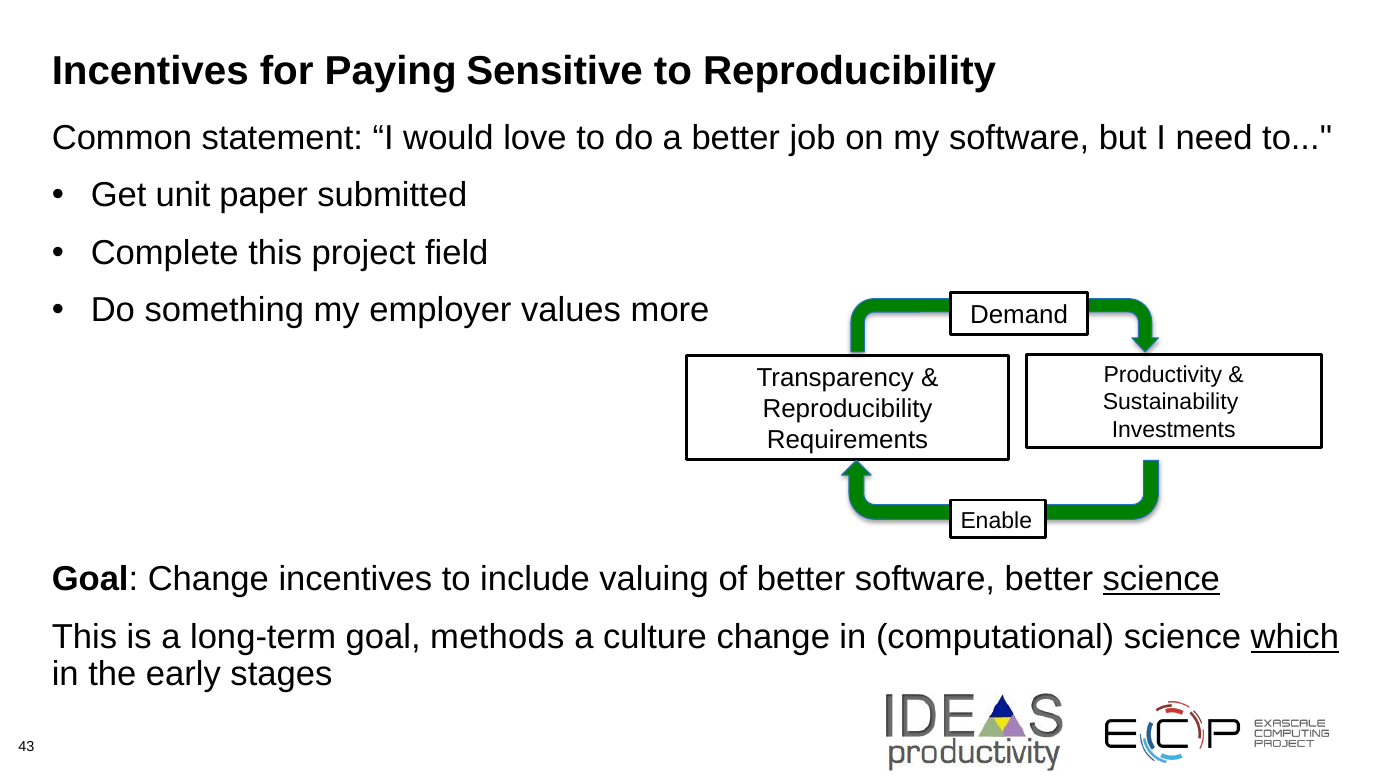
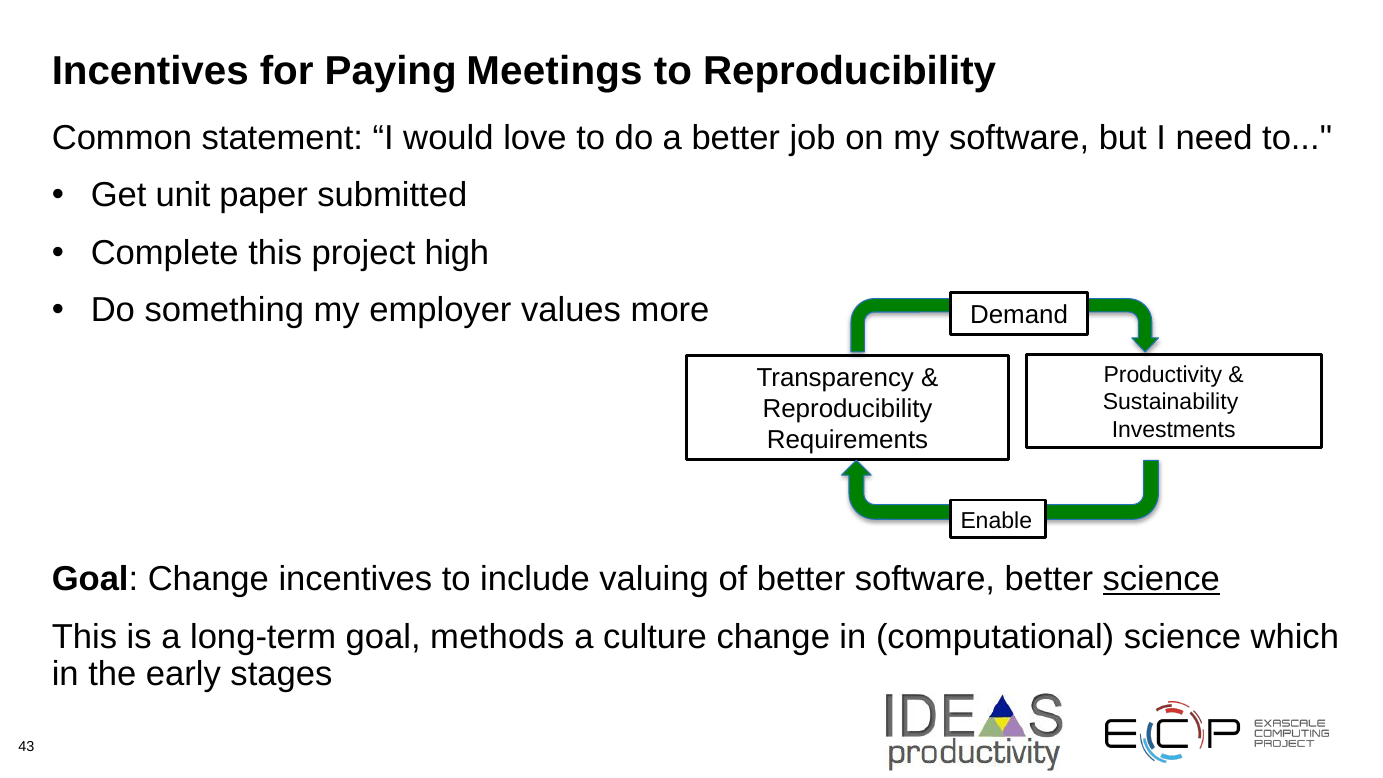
Sensitive: Sensitive -> Meetings (554, 71)
field: field -> high (457, 253)
which underline: present -> none (1295, 637)
